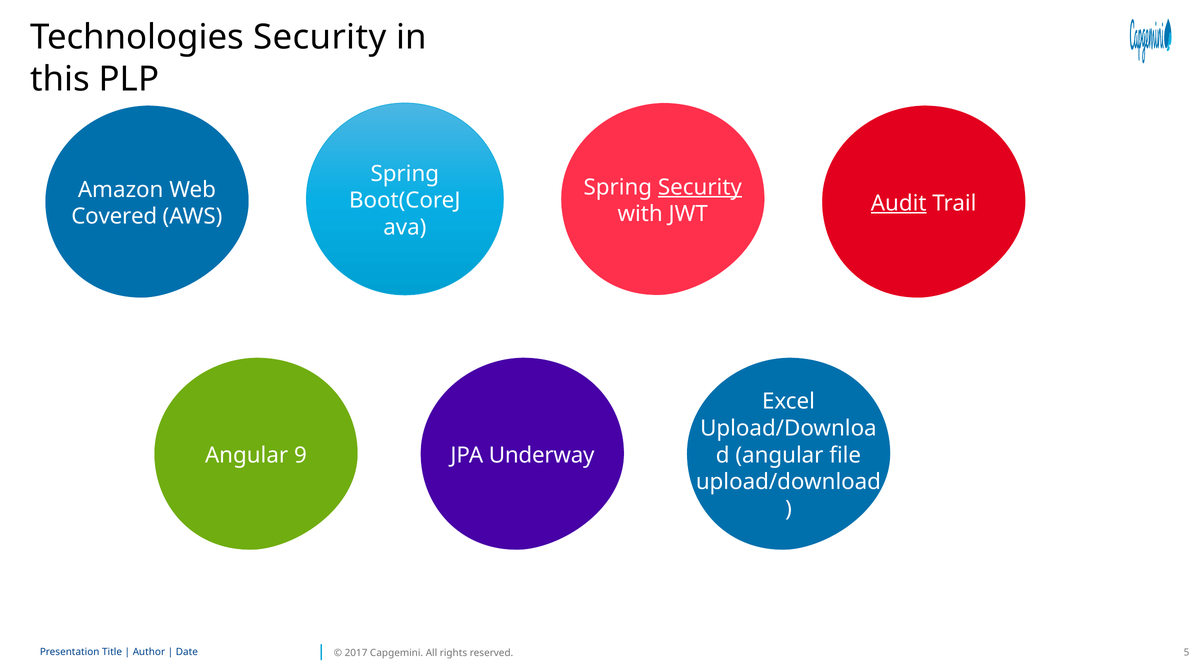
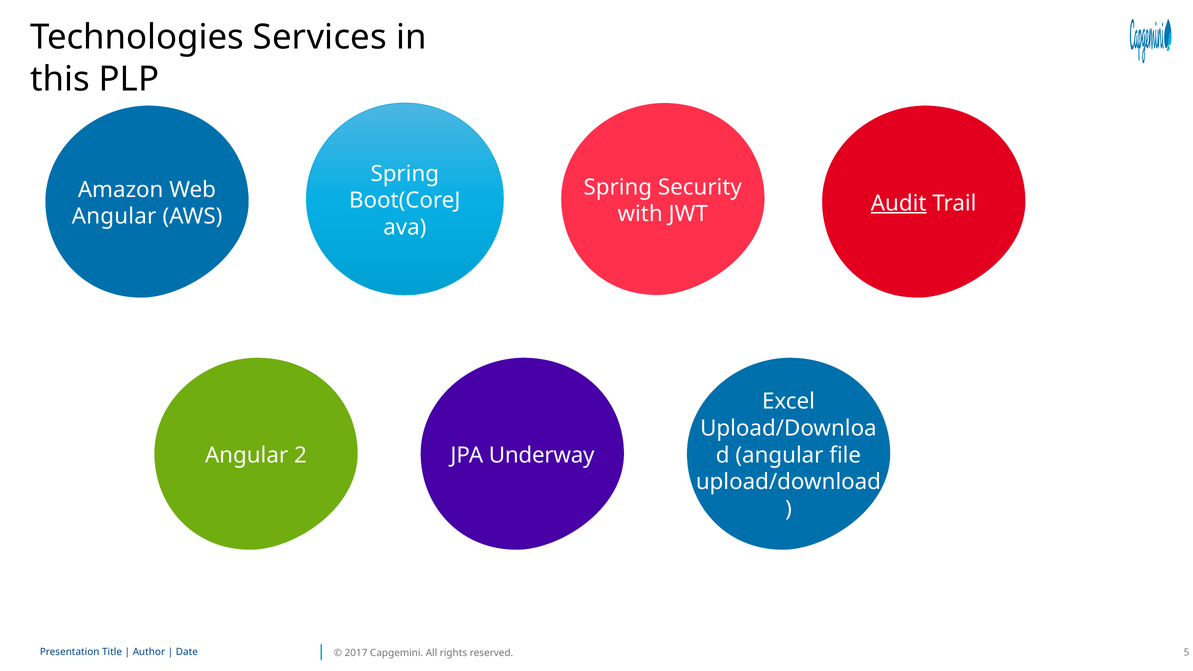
Technologies Security: Security -> Services (320, 37)
Security underline: present -> none (700, 187)
Covered: Covered -> Angular (114, 217)
9: 9 -> 2 (300, 455)
